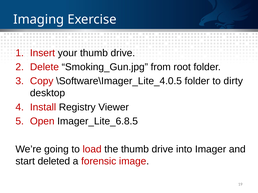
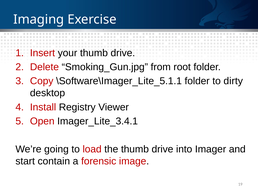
\Software\Imager_Lite_4.0.5: \Software\Imager_Lite_4.0.5 -> \Software\Imager_Lite_5.1.1 (119, 81)
Imager_Lite_6.8.5: Imager_Lite_6.8.5 -> Imager_Lite_3.4.1 (98, 121)
deleted: deleted -> contain (54, 162)
